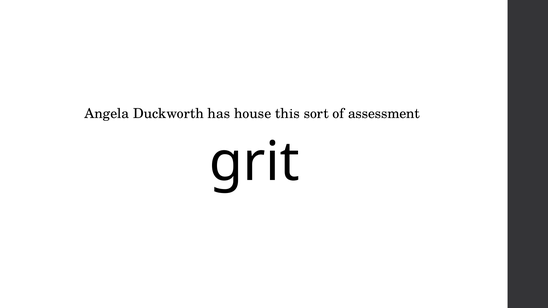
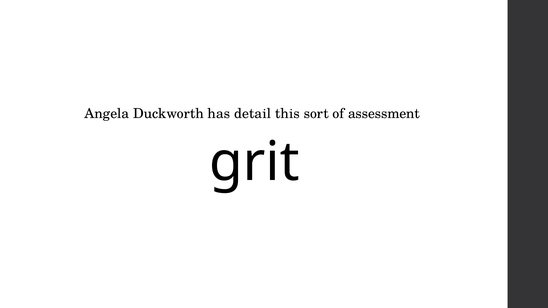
house: house -> detail (253, 114)
